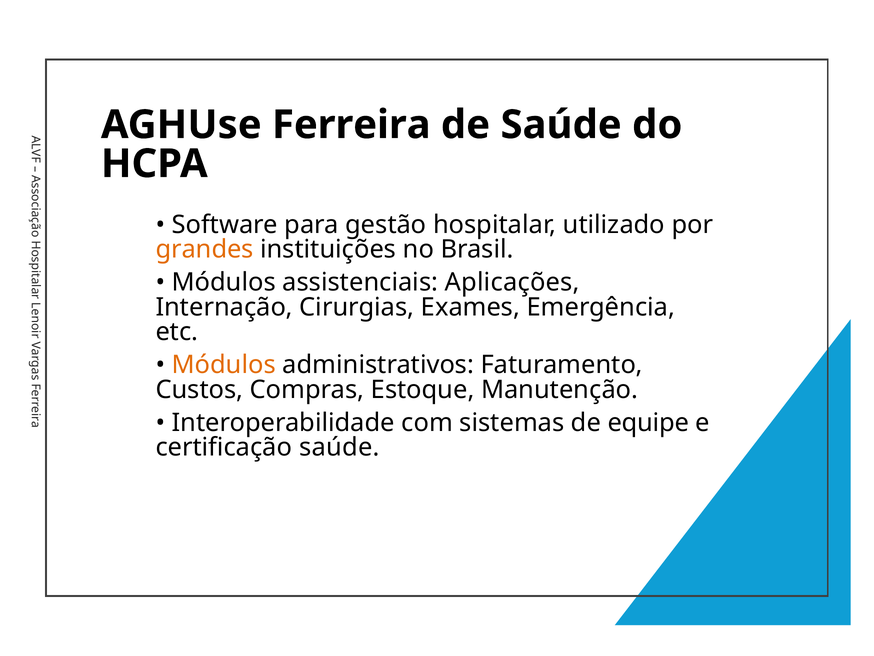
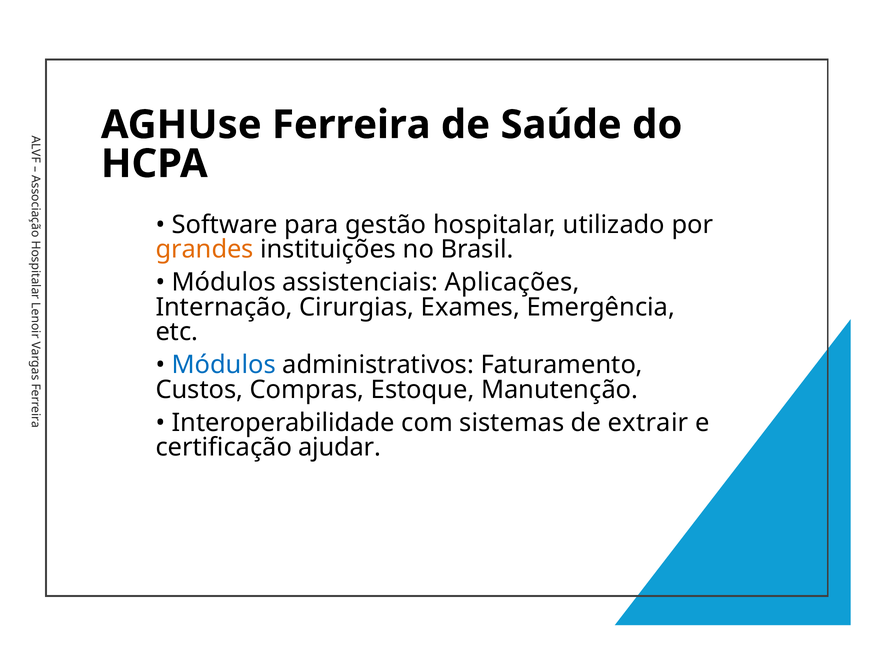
Módulos colour: orange -> blue (224, 365)
equipe: equipe -> extrair (648, 422)
certificação saúde: saúde -> ajudar (340, 447)
